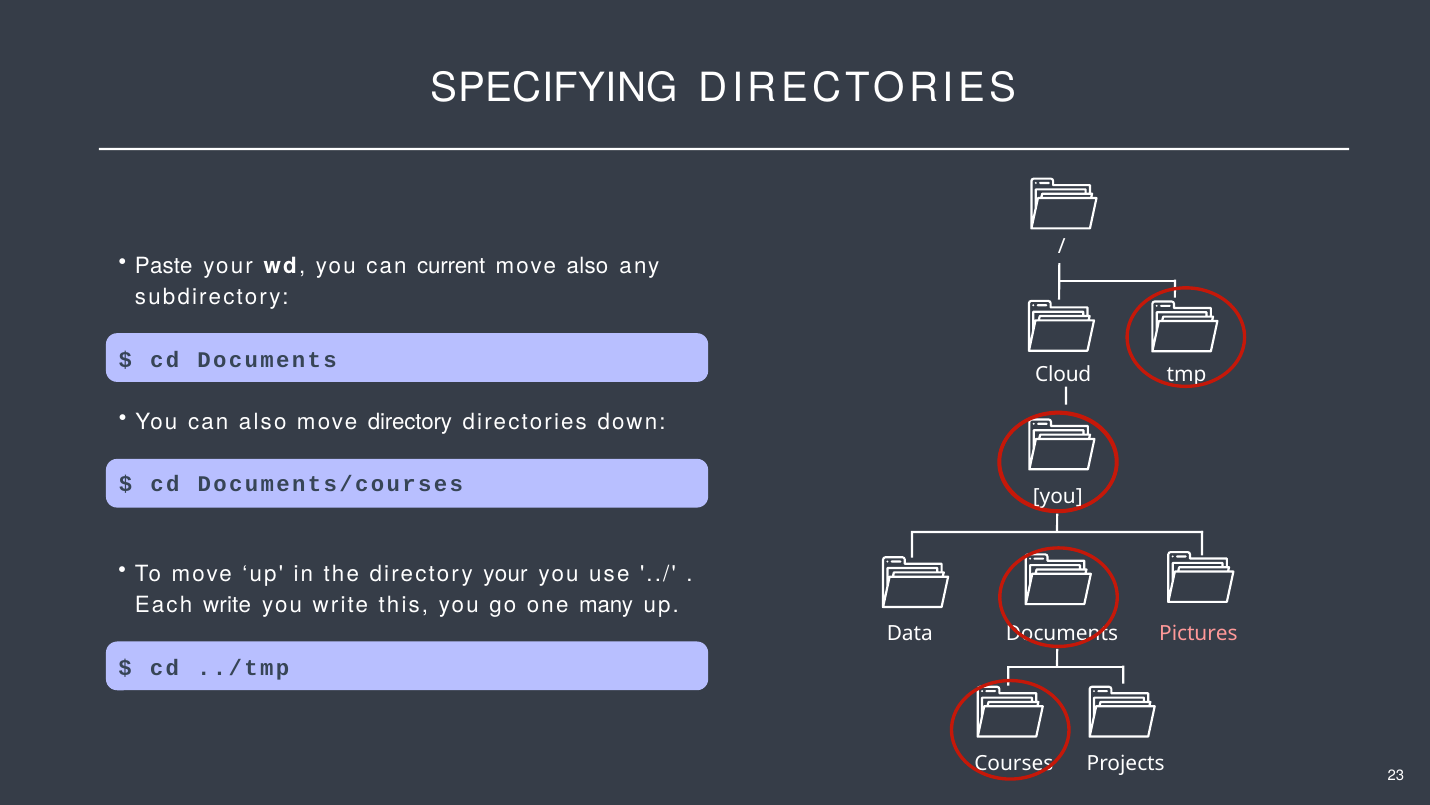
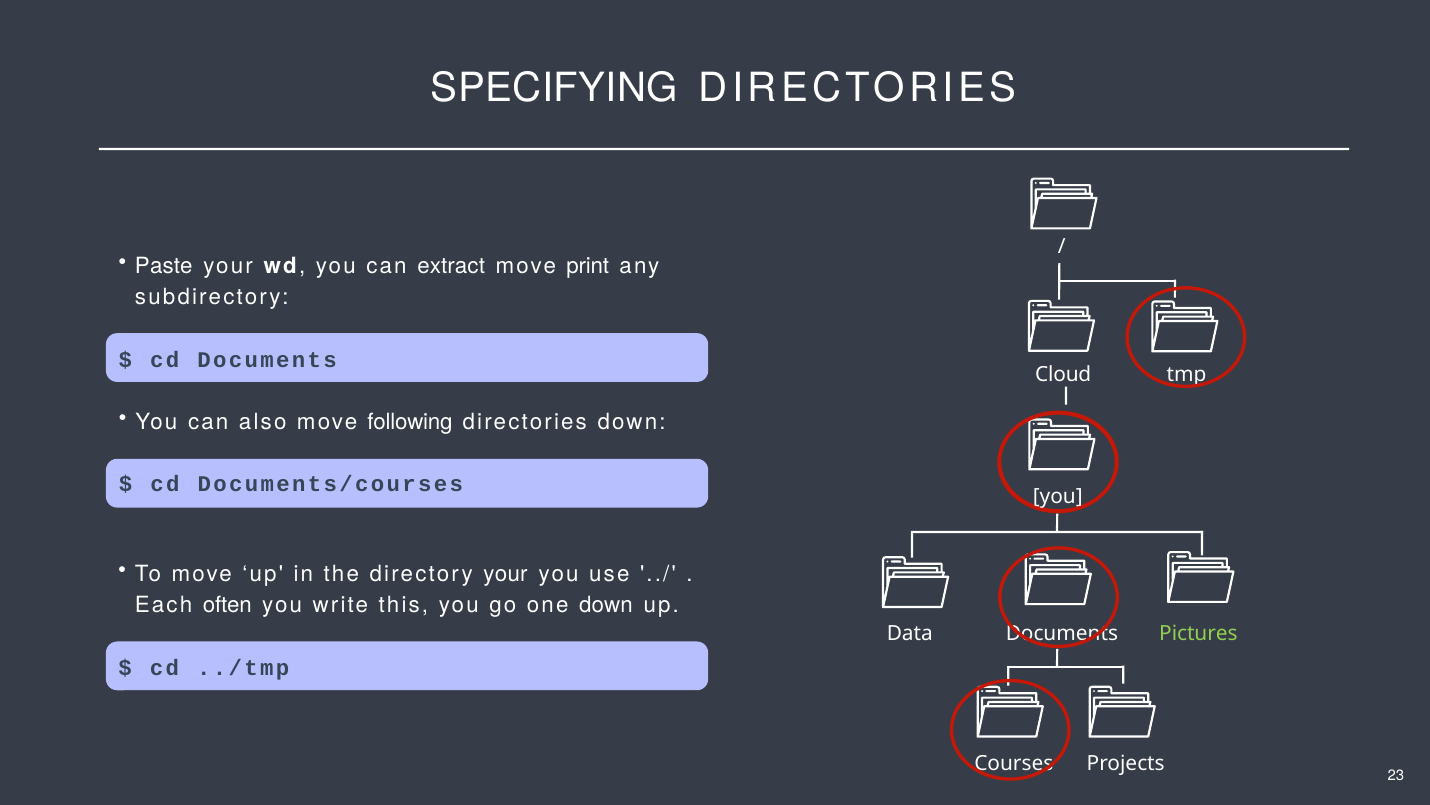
current: current -> extract (451, 266)
move also: also -> print (588, 266)
move directory: directory -> following (410, 422)
Each write: write -> often (227, 605)
one many: many -> down (606, 605)
Pictures colour: pink -> light green (1198, 633)
